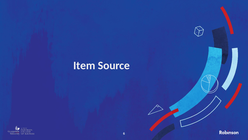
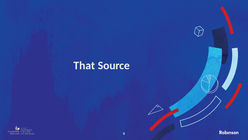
Item: Item -> That (84, 65)
